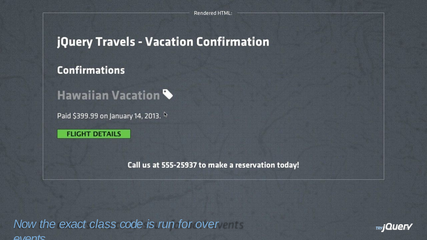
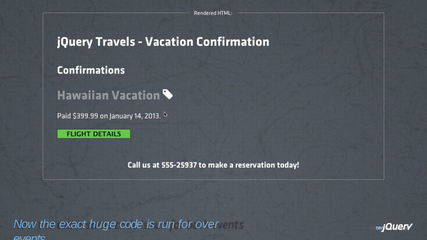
class: class -> huge (103, 225)
